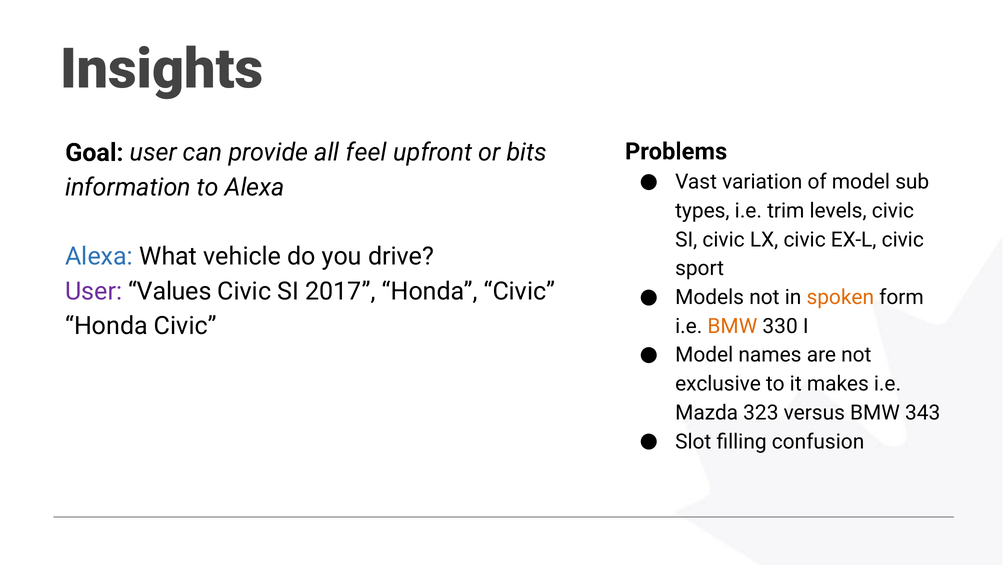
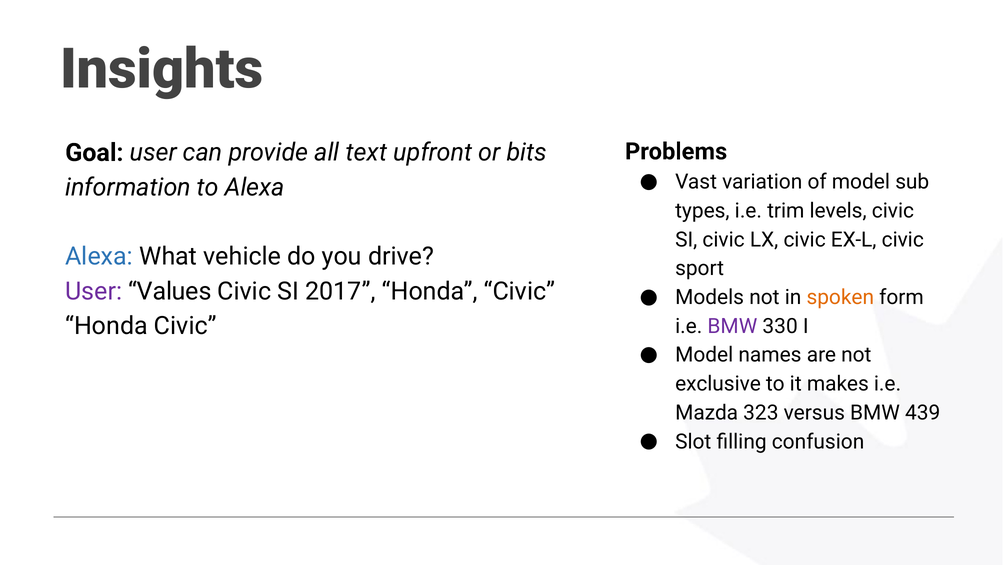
feel: feel -> text (366, 153)
BMW colour: orange -> purple (732, 326)
343: 343 -> 439 (923, 413)
